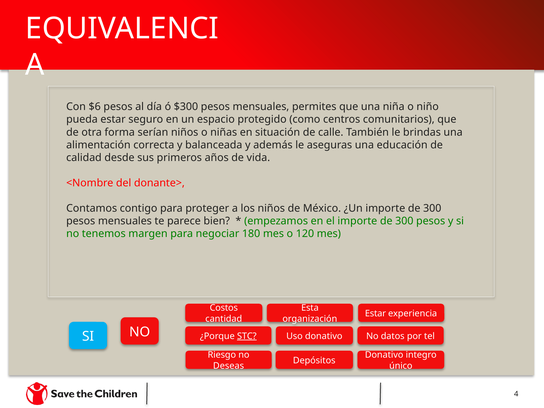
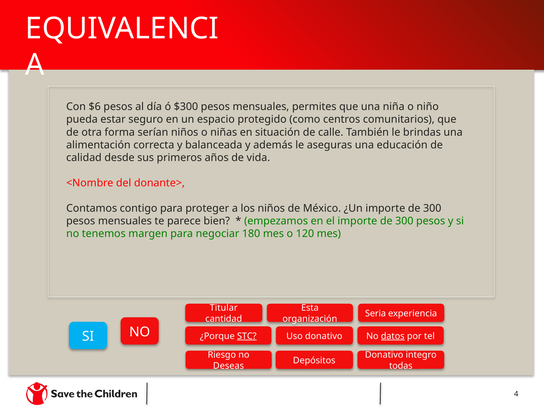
Costos: Costos -> Titular (224, 308)
Estar: Estar -> Seria (375, 313)
datos underline: none -> present (393, 336)
único: único -> todas (401, 366)
